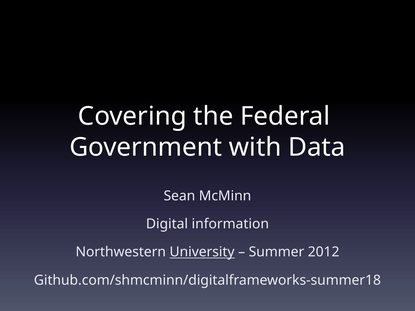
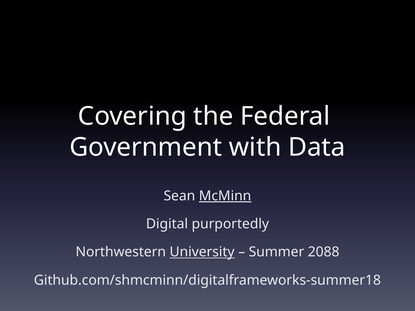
McMinn underline: none -> present (225, 196)
information: information -> purportedly (230, 224)
2012: 2012 -> 2088 (324, 252)
